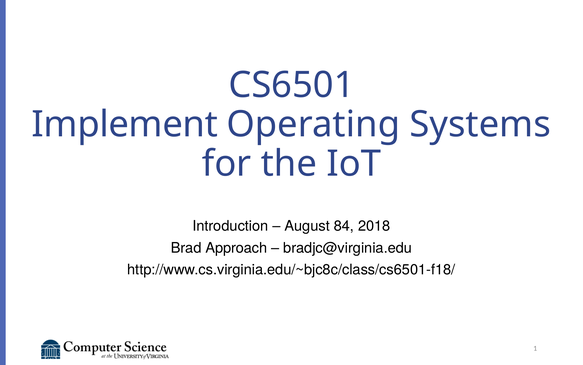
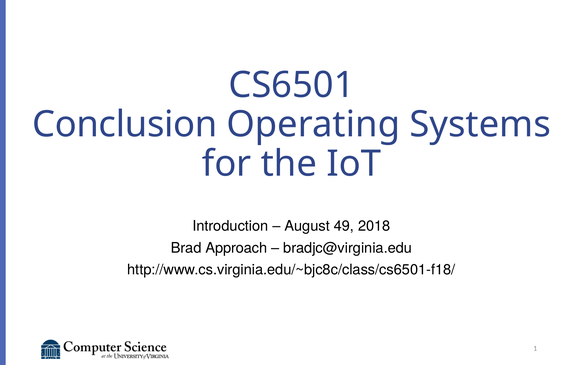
Implement: Implement -> Conclusion (125, 124)
84: 84 -> 49 (344, 226)
